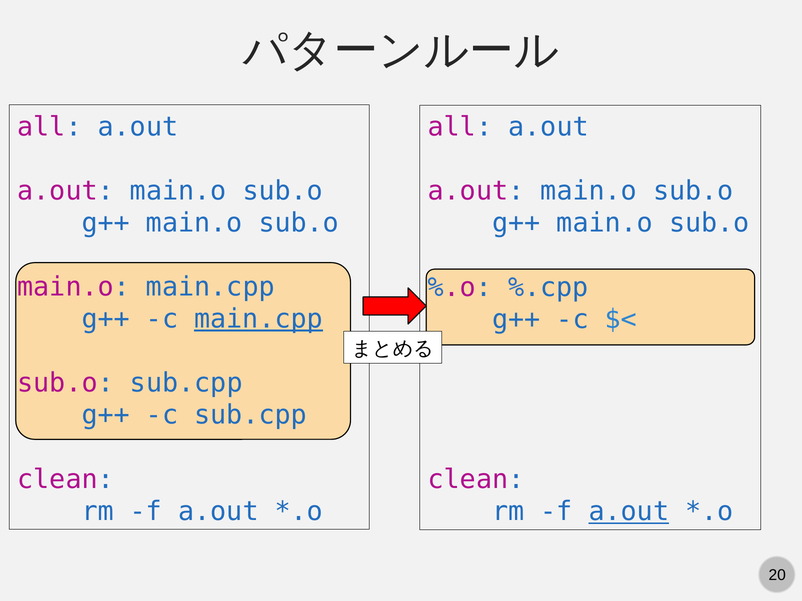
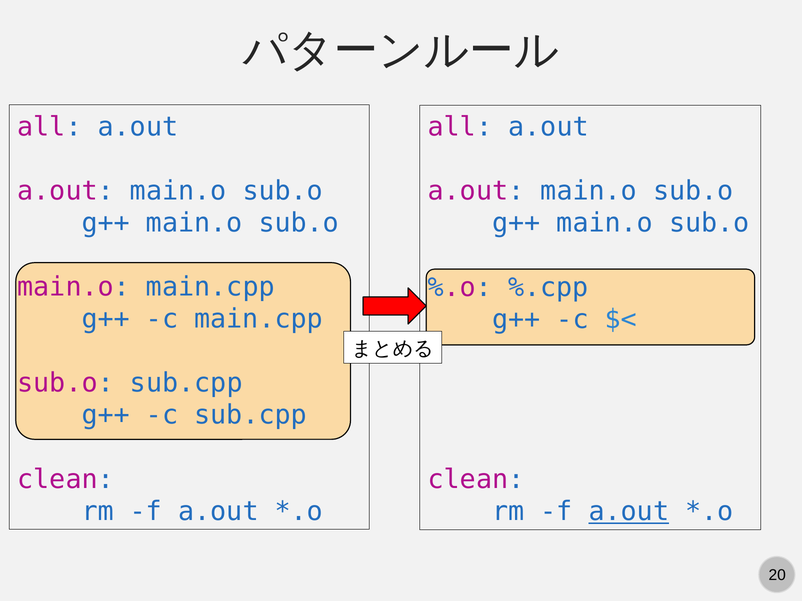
main.cpp underline: present -> none (259, 319)
